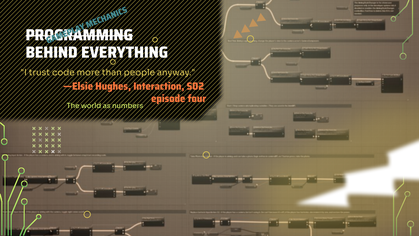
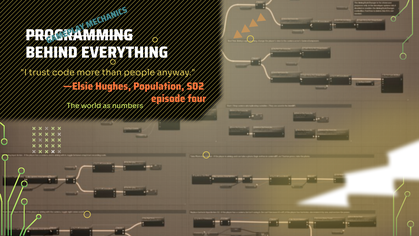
Interaction: Interaction -> Population (159, 86)
